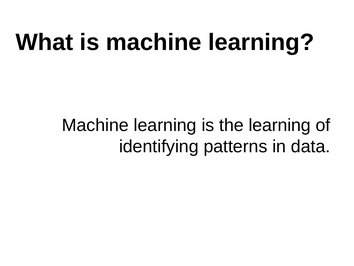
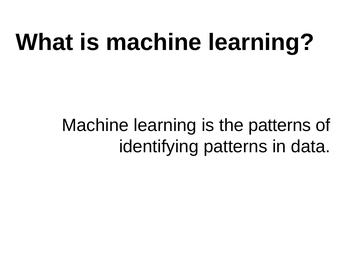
the learning: learning -> patterns (280, 125)
